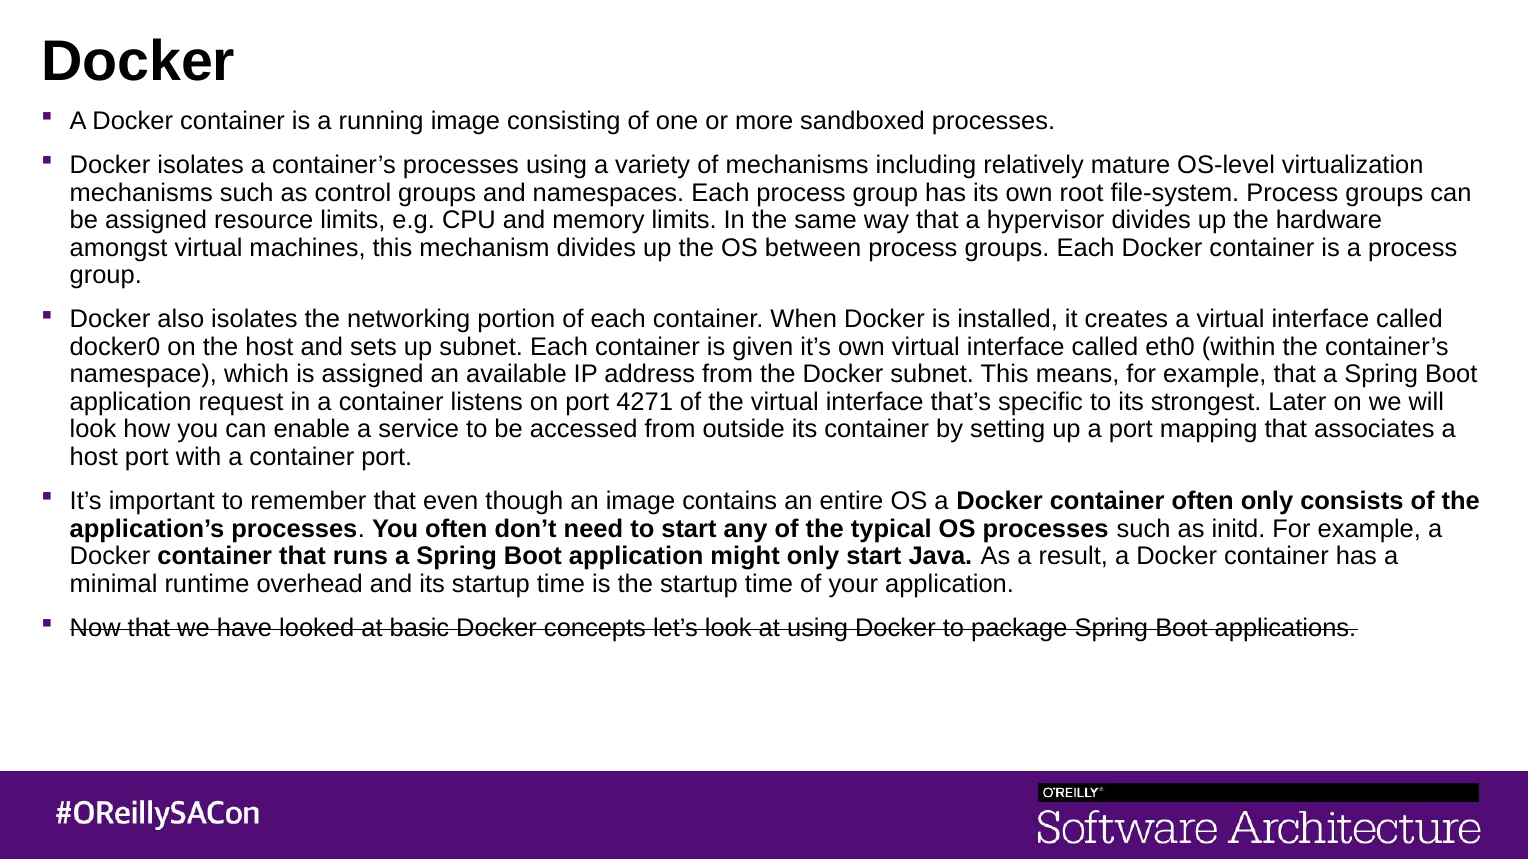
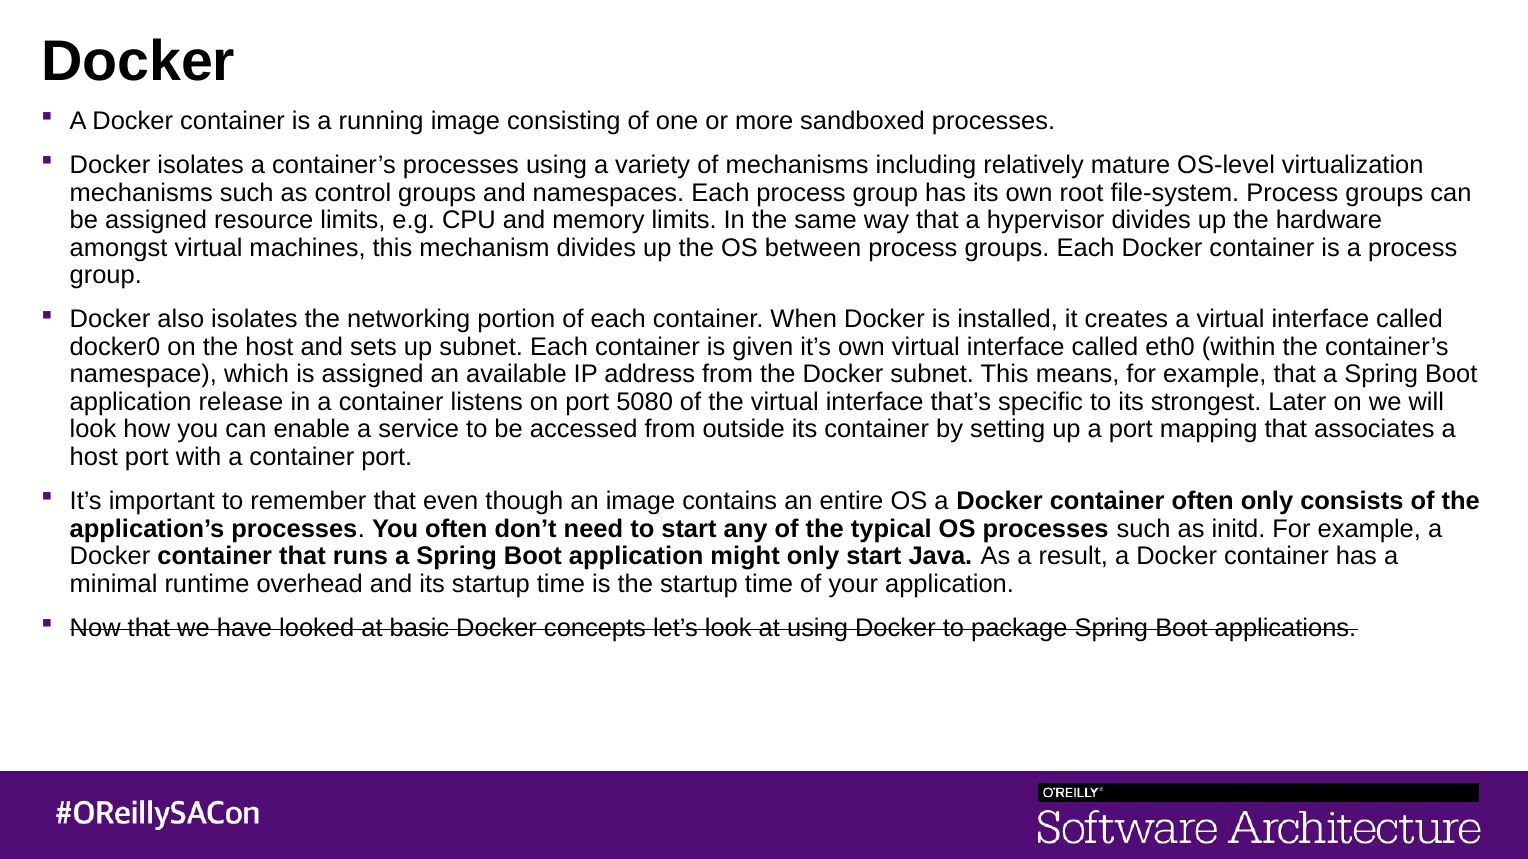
request: request -> release (241, 402)
4271: 4271 -> 5080 (645, 402)
